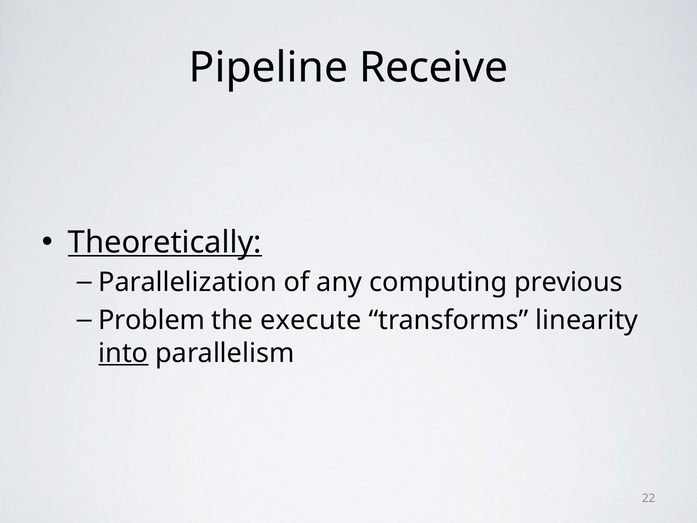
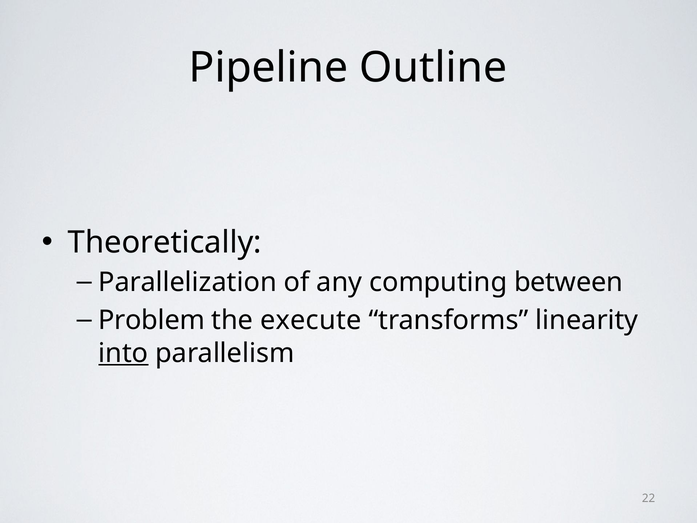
Receive: Receive -> Outline (433, 67)
Theoretically underline: present -> none (165, 242)
previous: previous -> between (568, 282)
